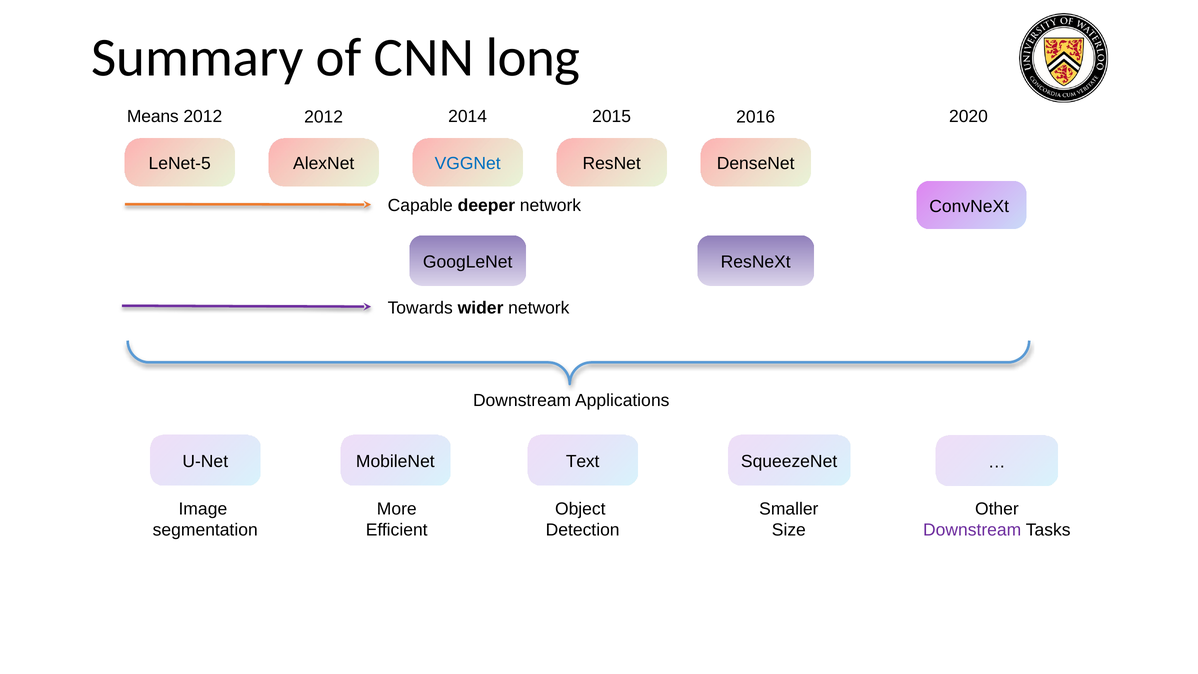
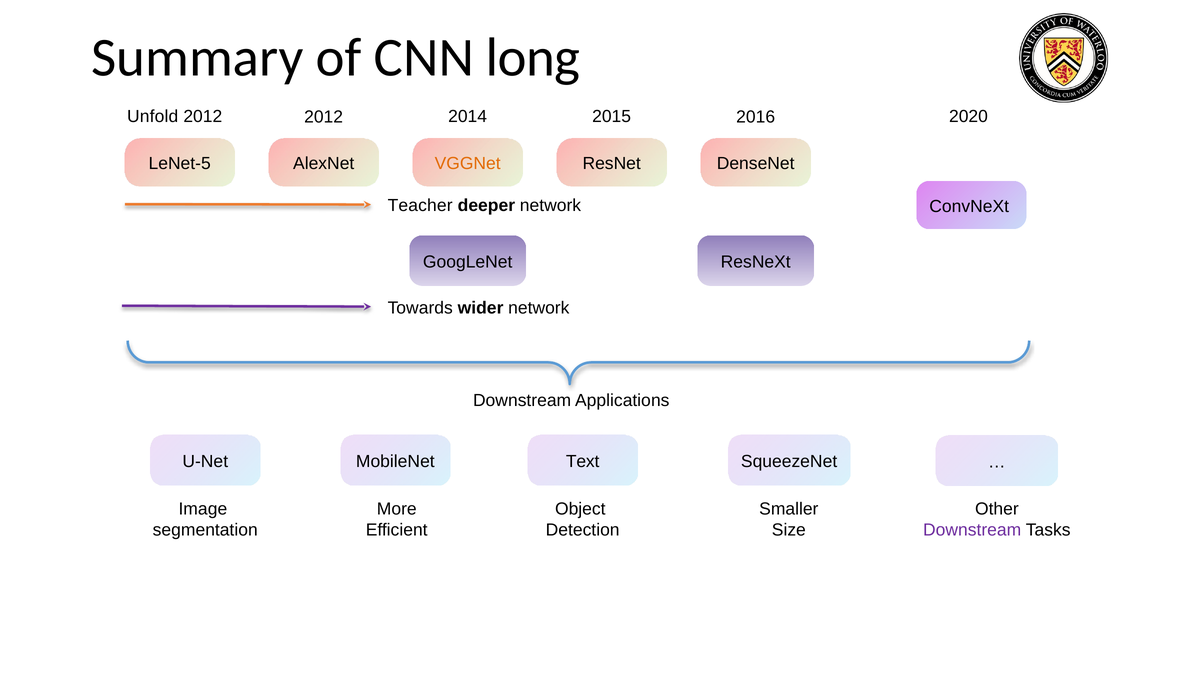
Means: Means -> Unfold (153, 117)
VGGNet colour: blue -> orange (468, 163)
Capable: Capable -> Teacher (420, 205)
